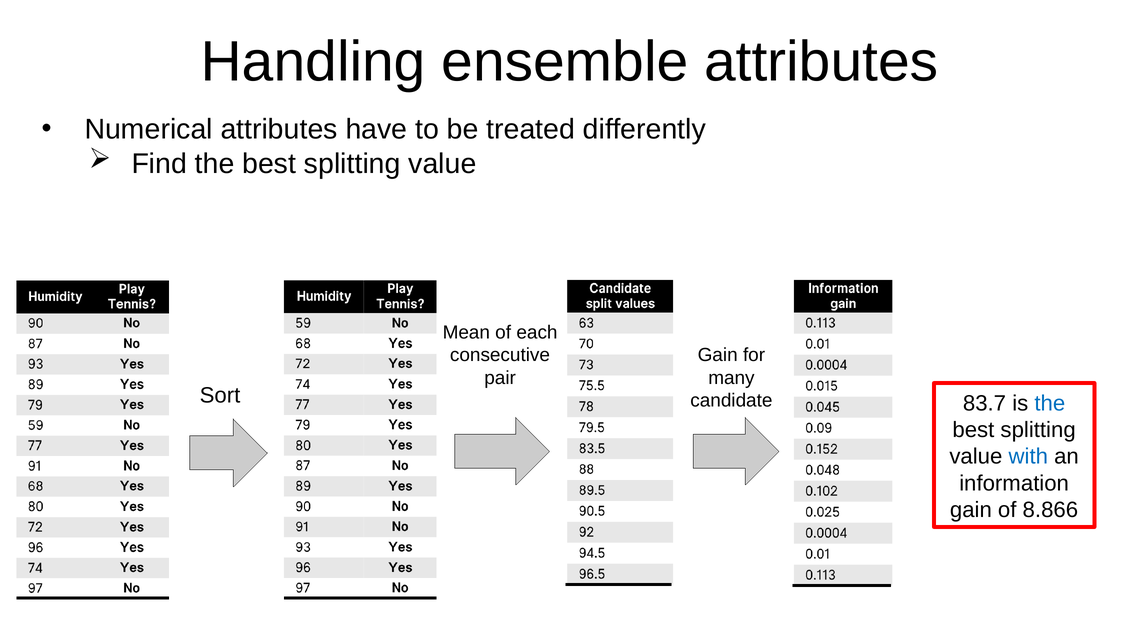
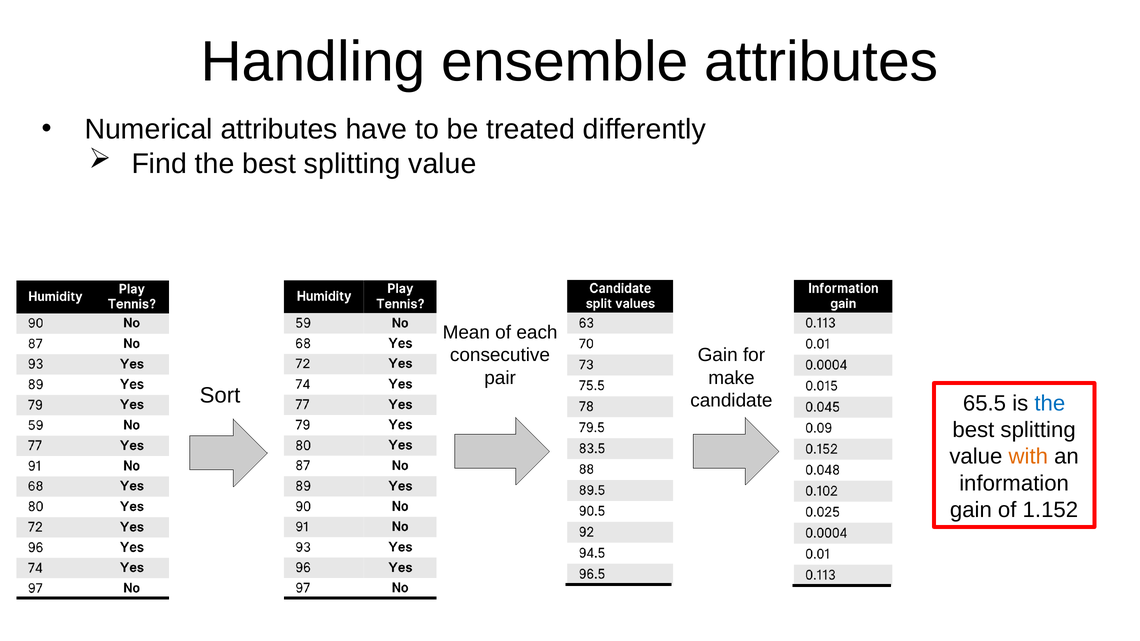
many: many -> make (731, 378)
83.7: 83.7 -> 65.5 (985, 404)
with colour: blue -> orange (1028, 457)
8.866: 8.866 -> 1.152 (1050, 510)
